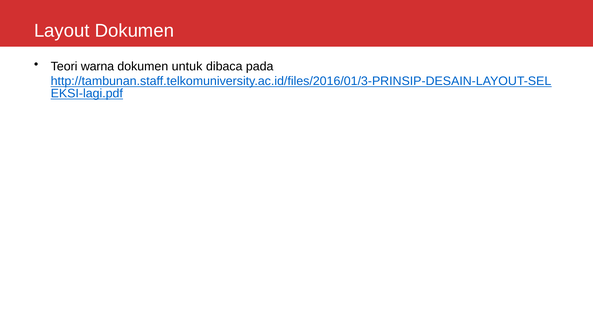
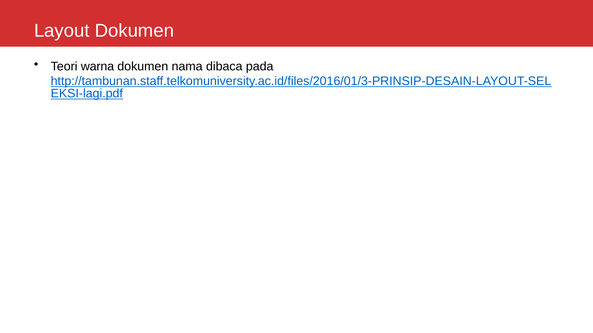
untuk: untuk -> nama (187, 67)
